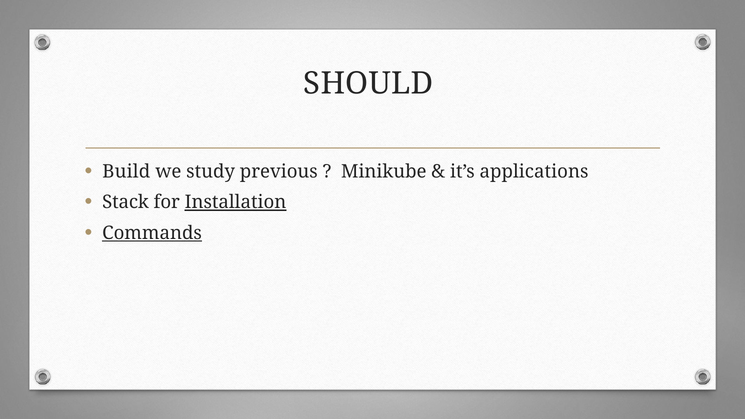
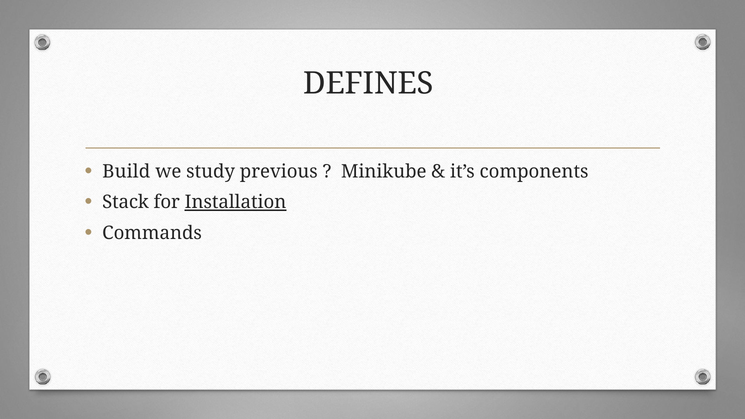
SHOULD: SHOULD -> DEFINES (369, 84)
applications: applications -> components (534, 172)
Commands underline: present -> none (152, 233)
